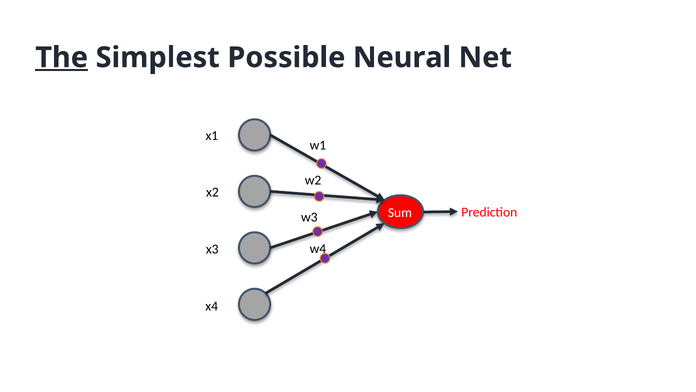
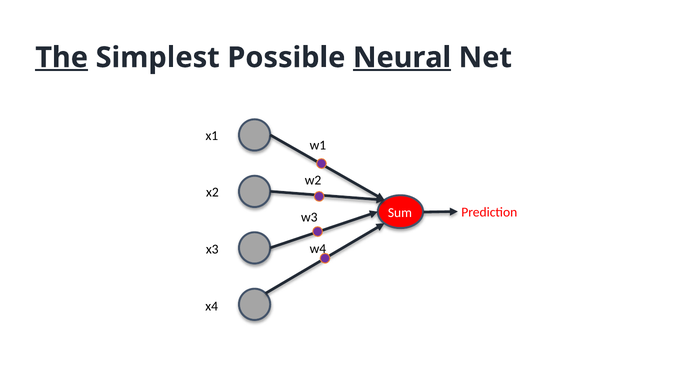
Neural underline: none -> present (402, 57)
